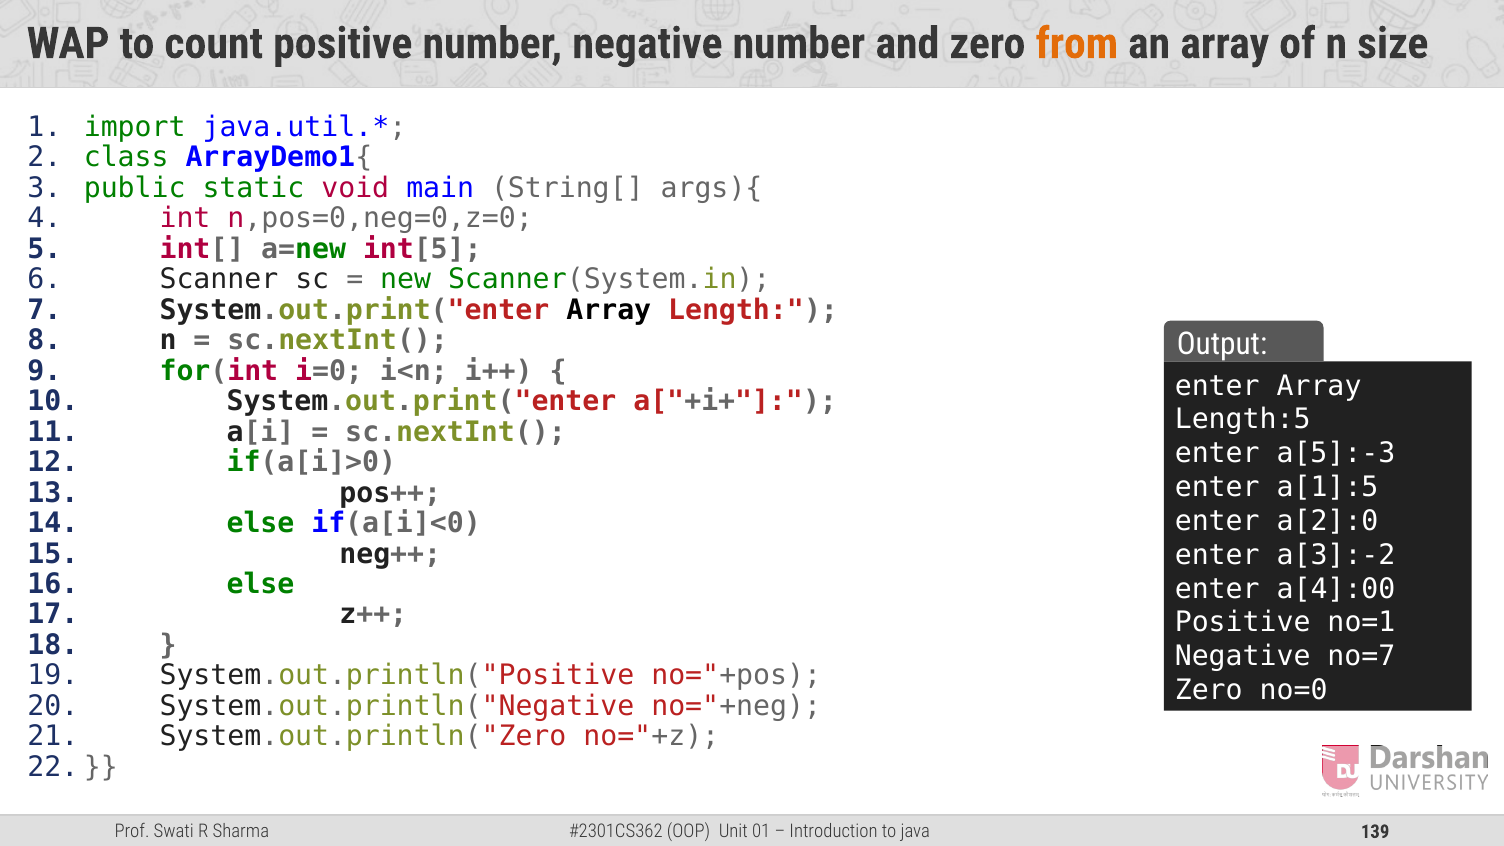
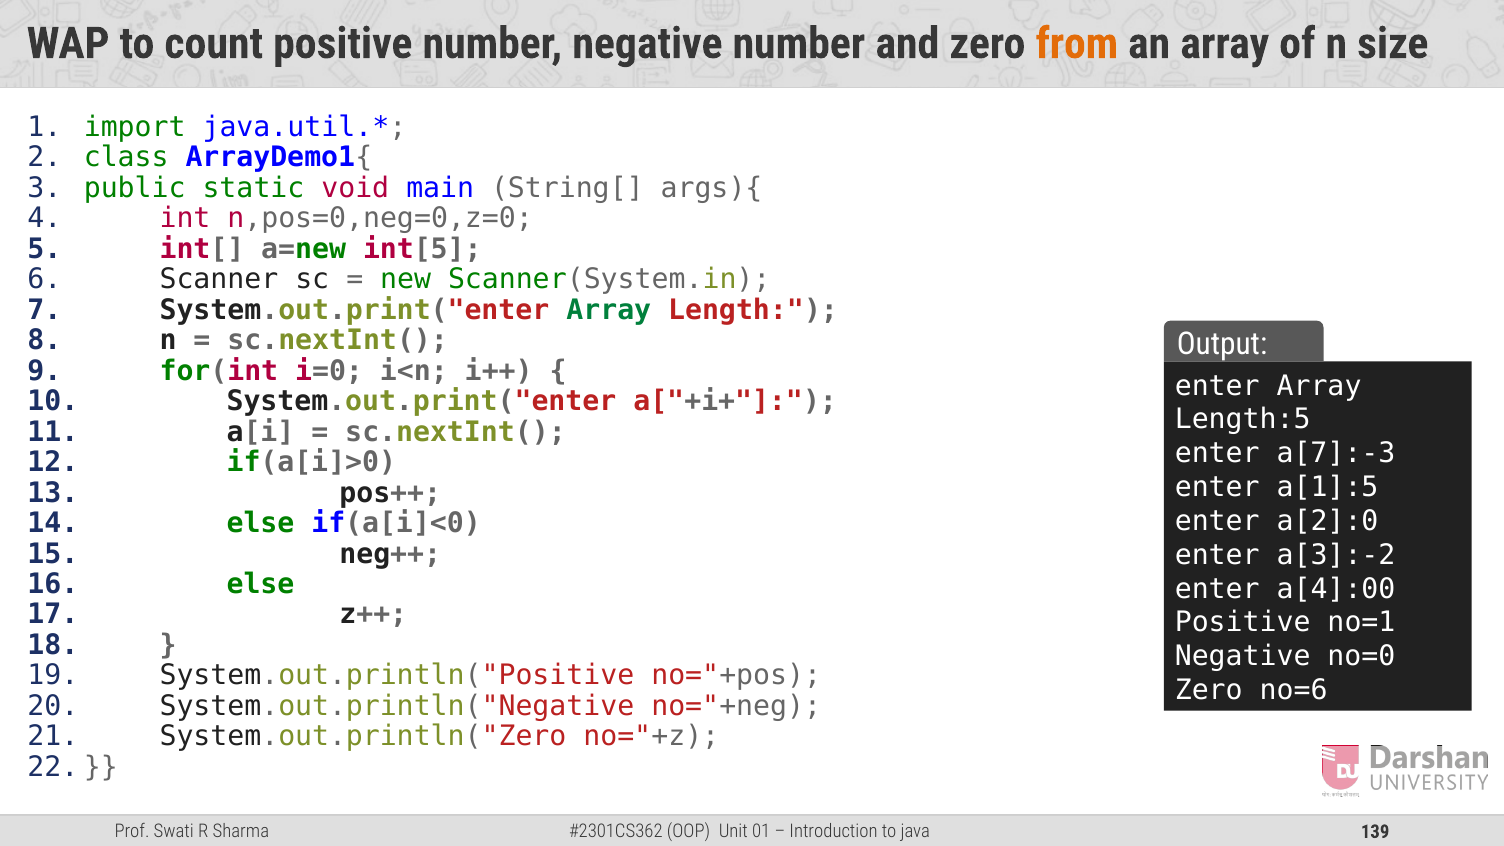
Array colour: black -> green (609, 310)
a[5]:-3: a[5]:-3 -> a[7]:-3 (1336, 453)
no=7: no=7 -> no=0 (1361, 656)
no=0: no=0 -> no=6 (1294, 690)
